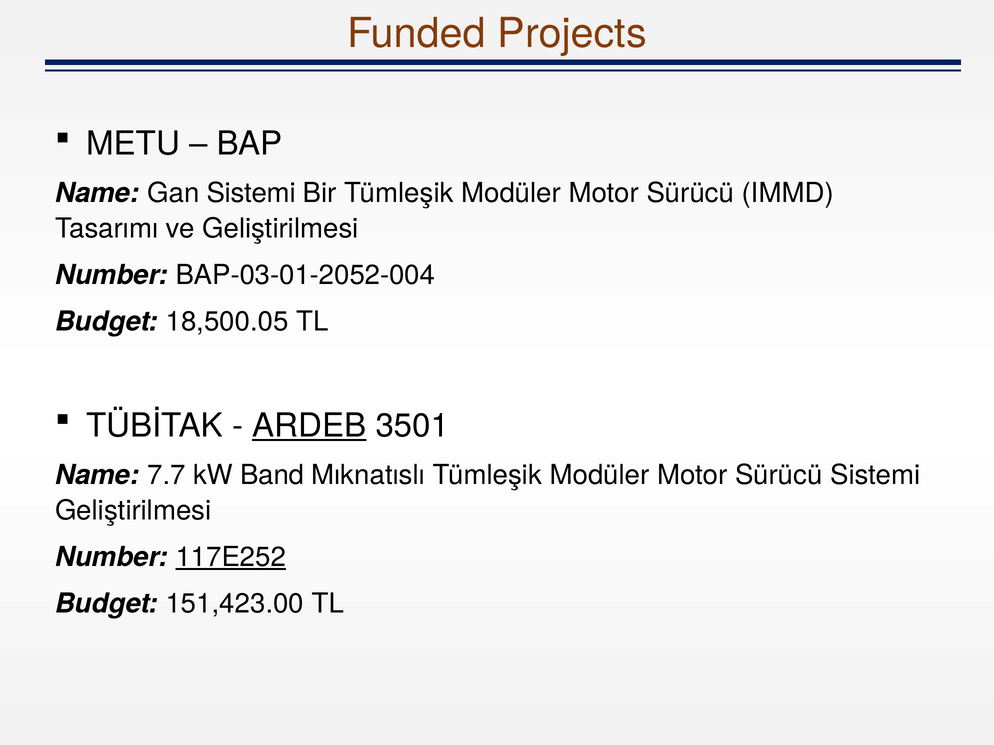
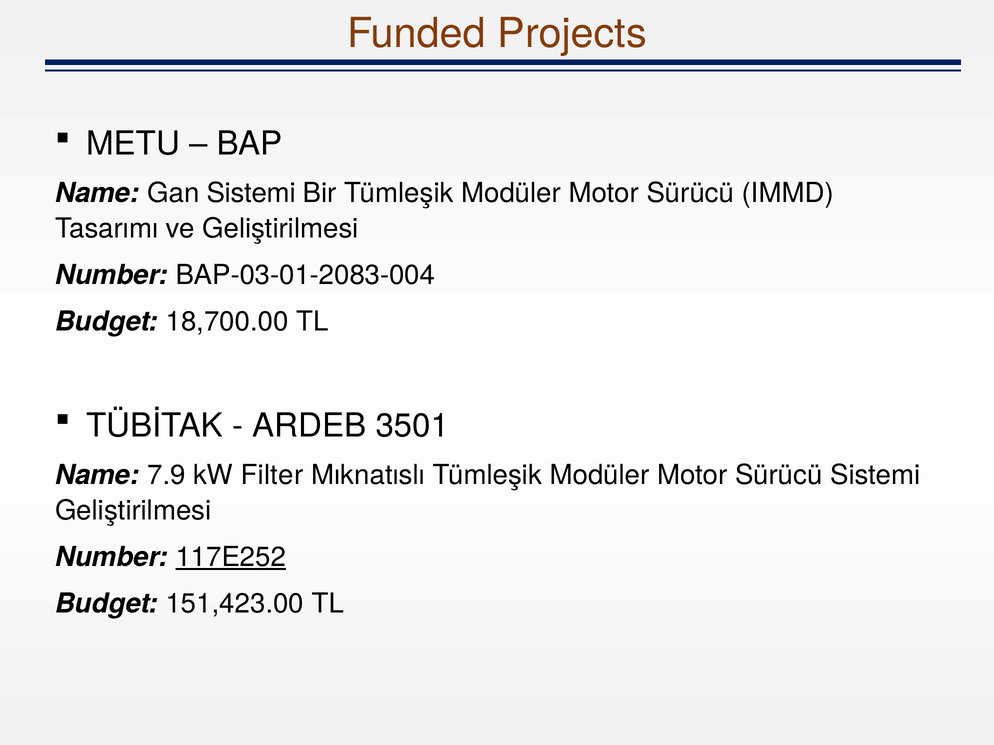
BAP-03-01-2052-004: BAP-03-01-2052-004 -> BAP-03-01-2083-004 (305, 275)
18,500.05: 18,500.05 -> 18,700.00 (227, 322)
ARDEB underline: present -> none (309, 426)
7.7: 7.7 -> 7.9 (167, 476)
Band: Band -> Filter (272, 476)
